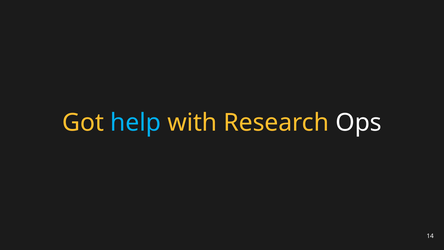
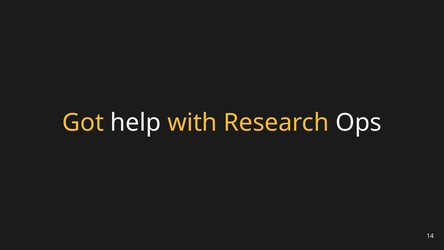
help colour: light blue -> white (136, 122)
